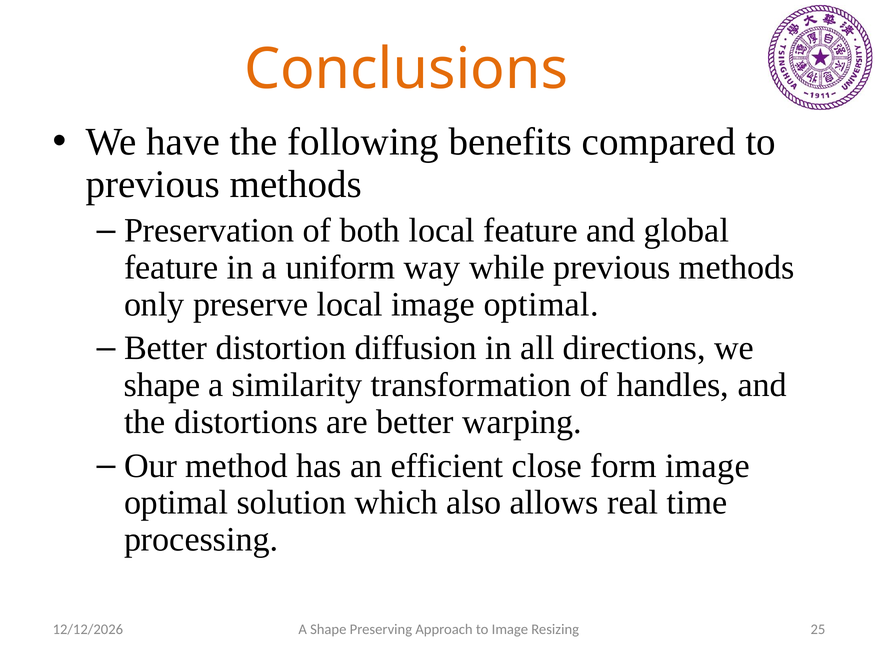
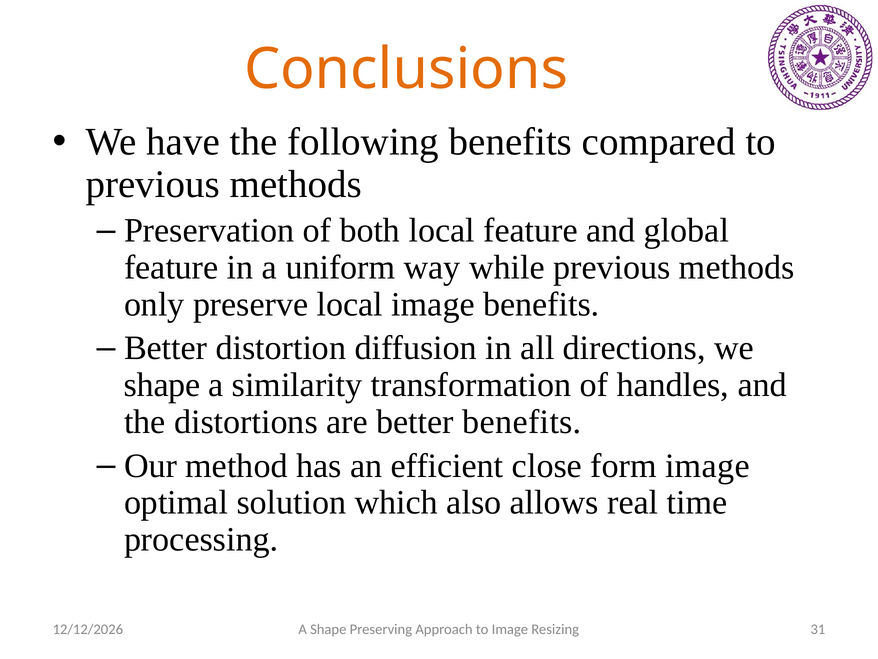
local image optimal: optimal -> benefits (541, 304)
better warping: warping -> benefits (522, 422)
25: 25 -> 31 (818, 629)
